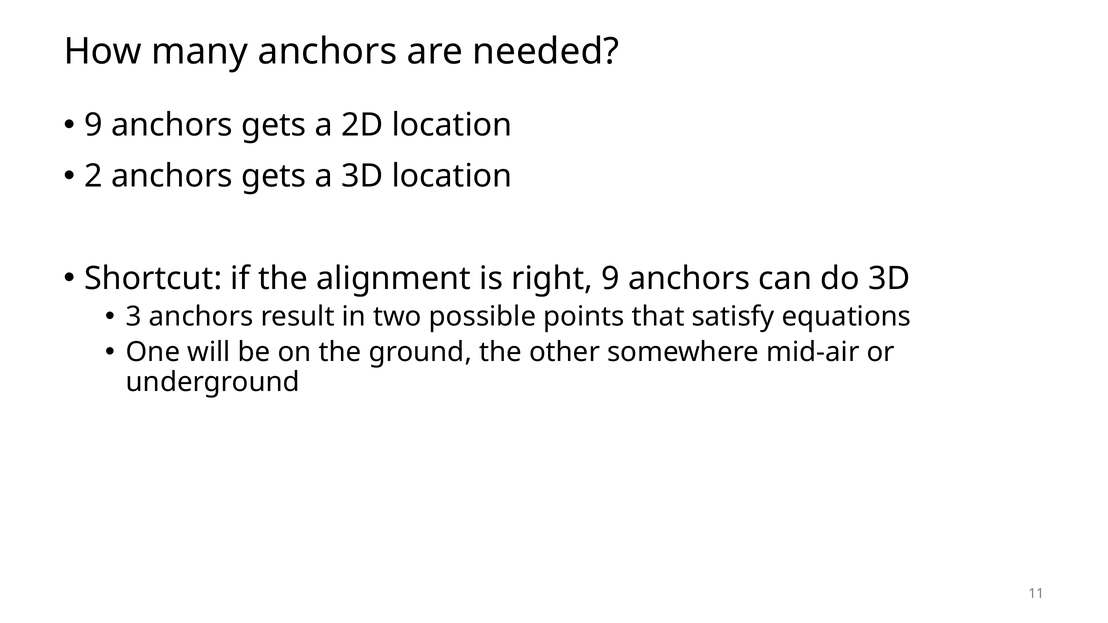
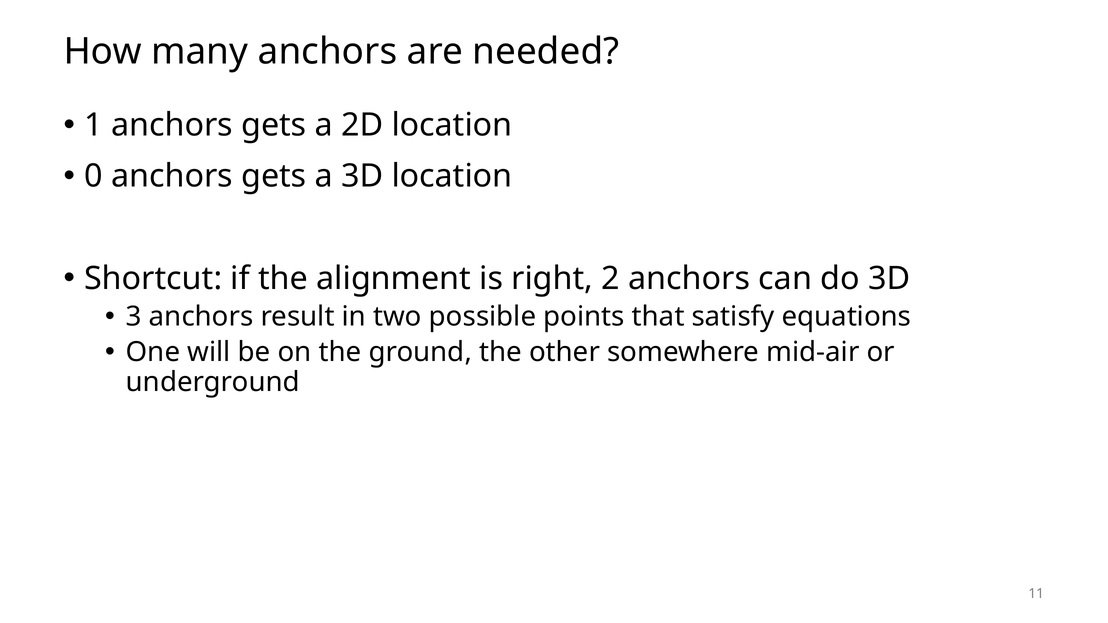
9: 9 -> 1 (94, 125)
2: 2 -> 0 (94, 176)
right 9: 9 -> 2 (611, 279)
